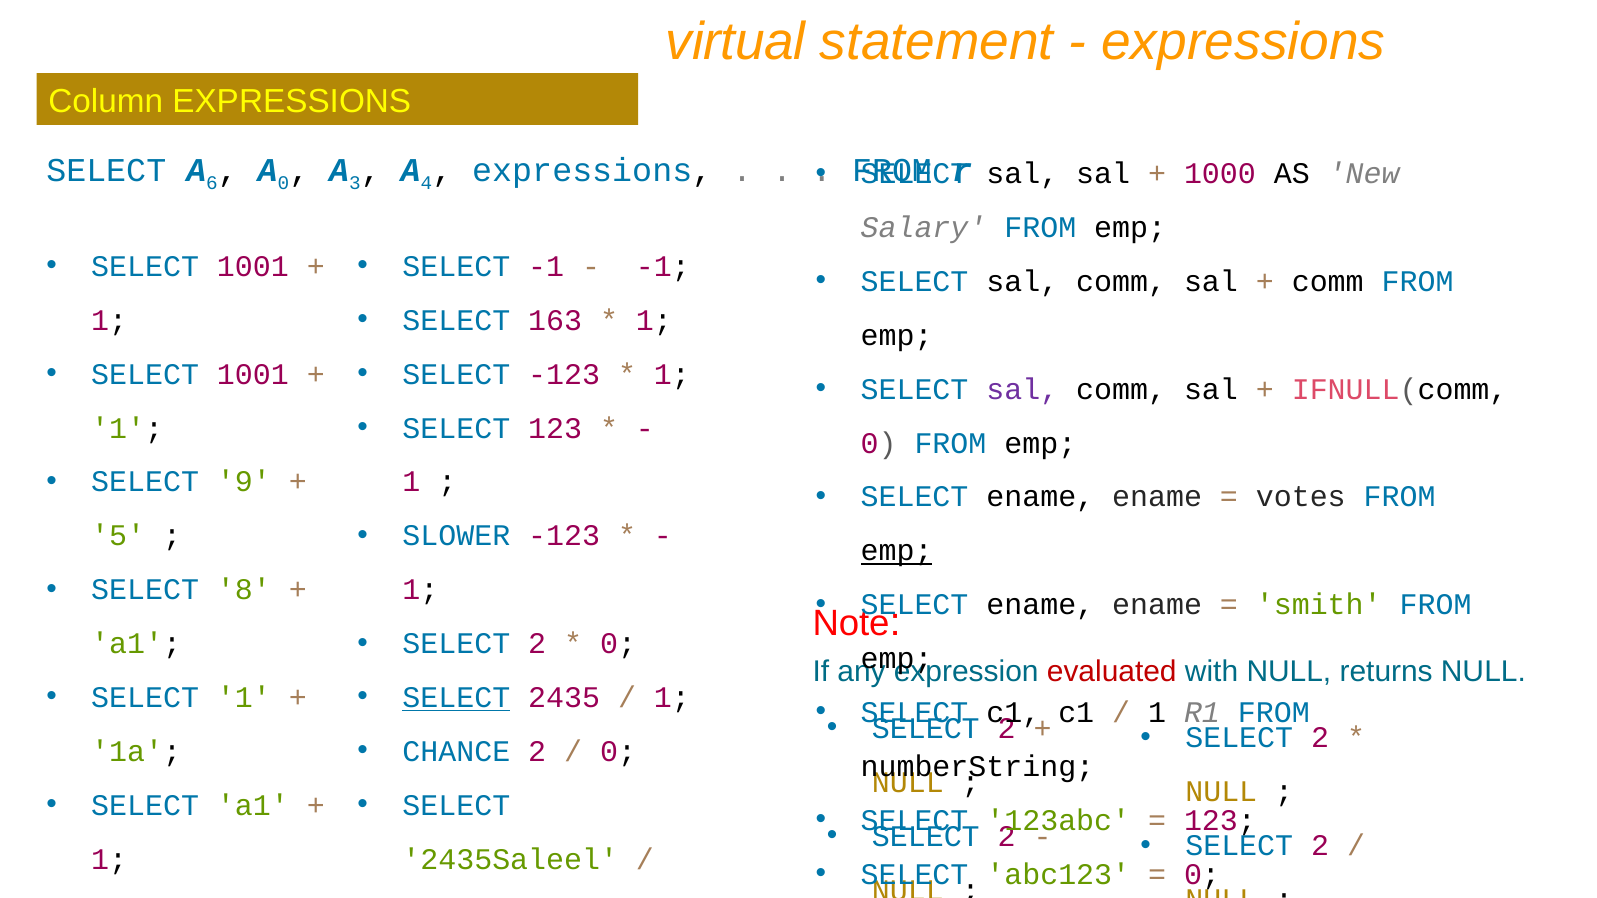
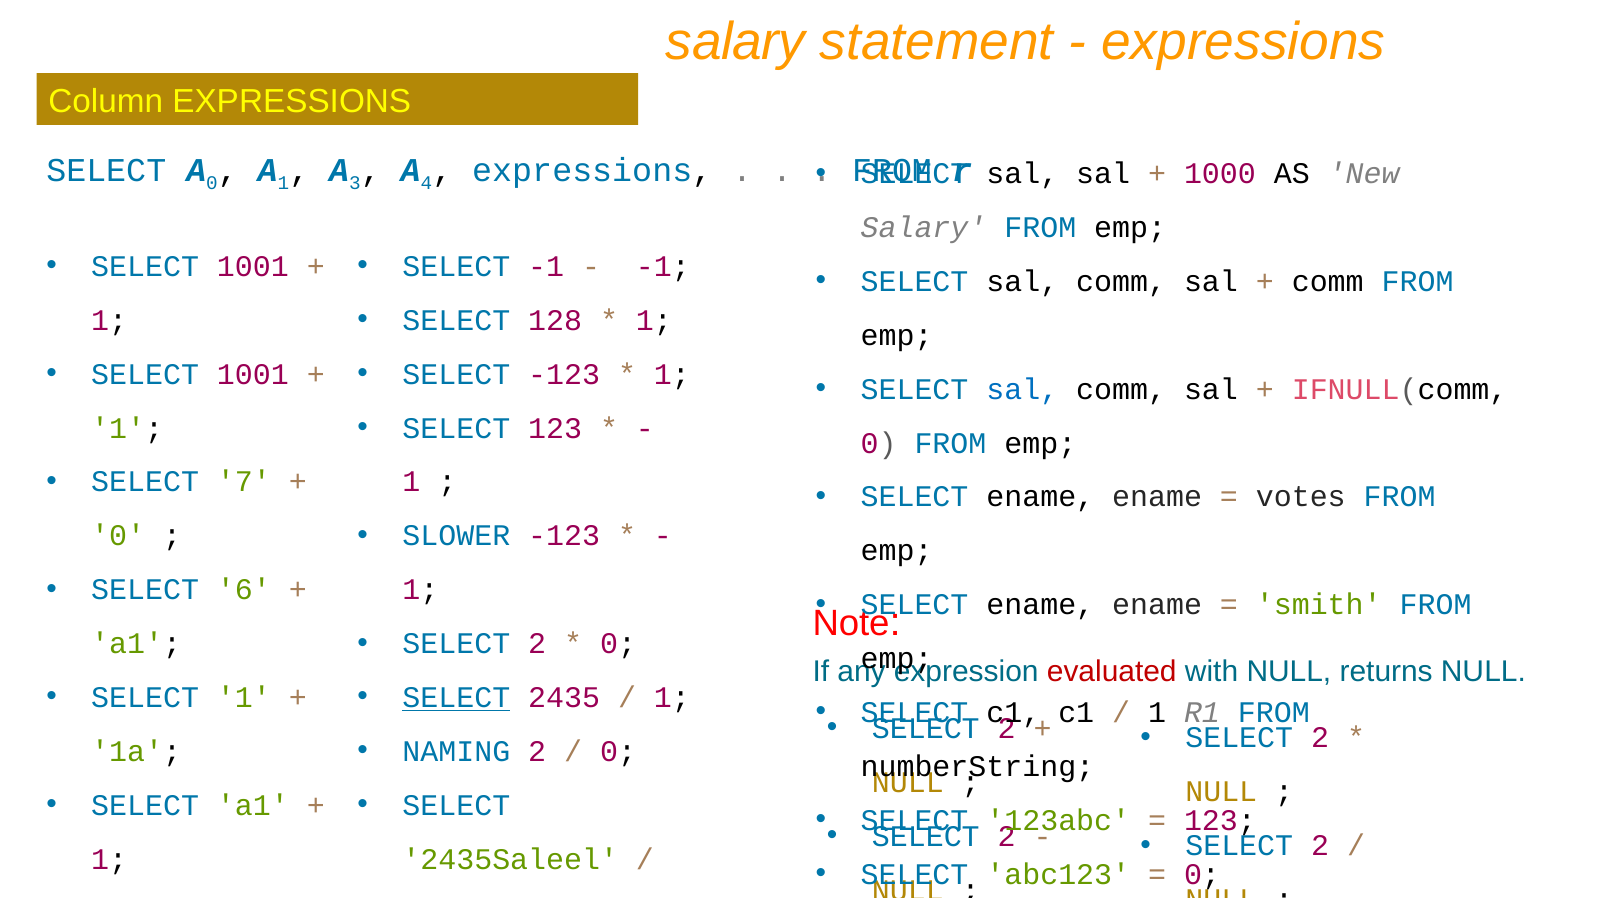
virtual: virtual -> salary (736, 42)
6: 6 -> 0 (212, 183)
0: 0 -> 1 (283, 183)
163: 163 -> 128 (555, 321)
sal colour: purple -> blue (1022, 389)
9: 9 -> 7 (244, 482)
5: 5 -> 0 (118, 536)
emp underline: present -> none (897, 551)
8: 8 -> 6 (244, 590)
CHANCE: CHANCE -> NAMING (456, 752)
